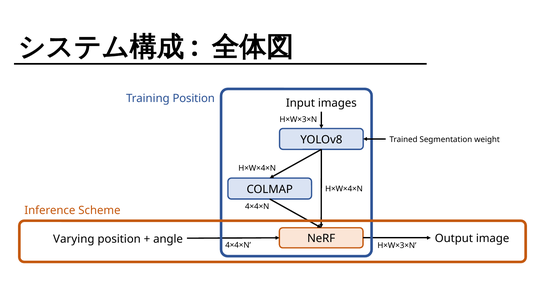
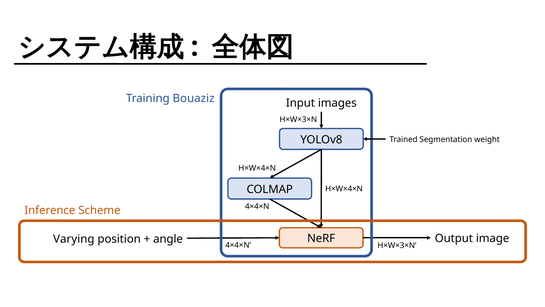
Training Position: Position -> Bouaziz (194, 98)
